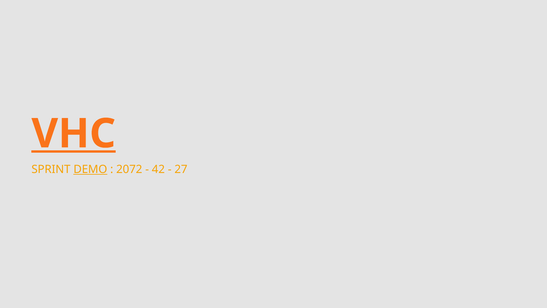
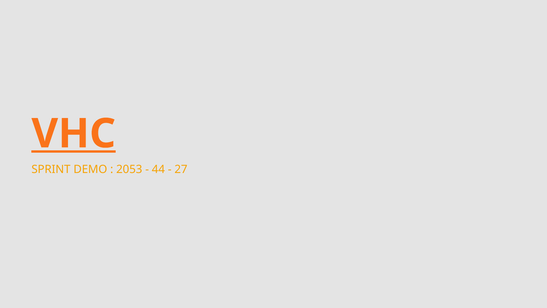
DEMO underline: present -> none (90, 169)
2072: 2072 -> 2053 (129, 169)
42: 42 -> 44 (158, 169)
